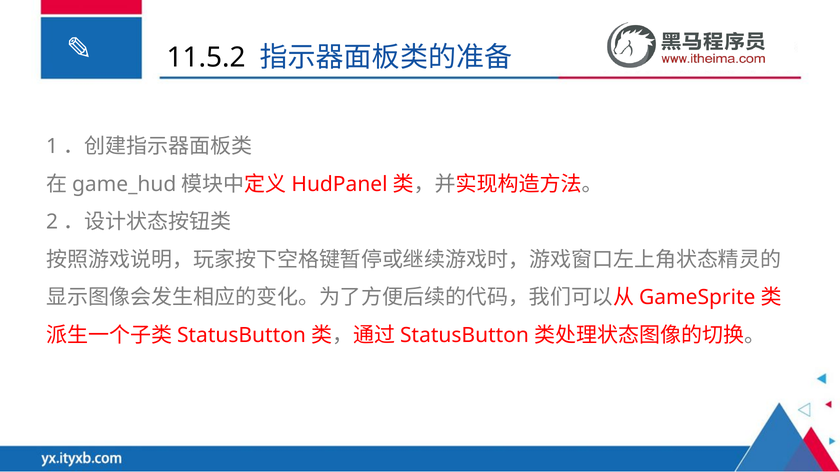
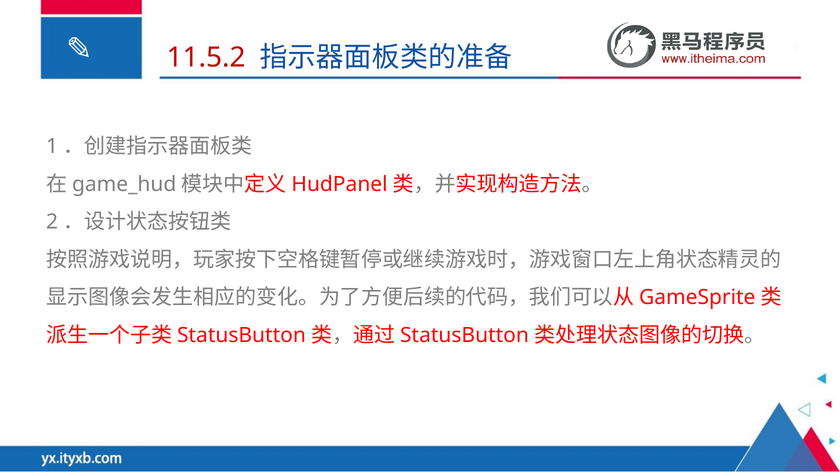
11.5.2 colour: black -> red (206, 58)
